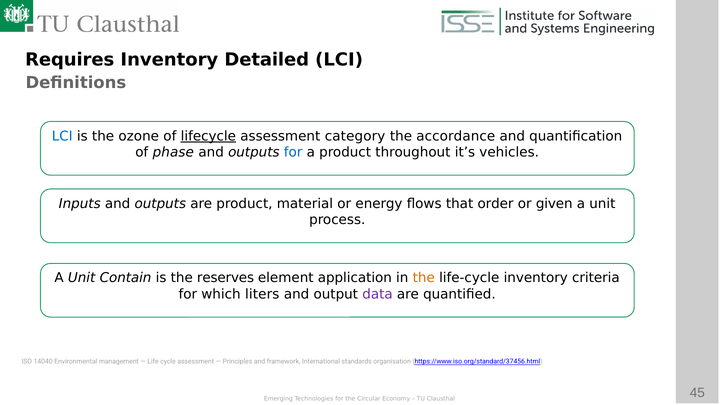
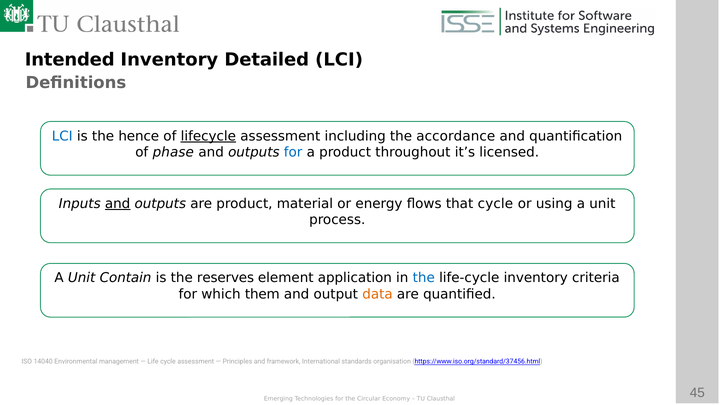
Requires: Requires -> Intended (70, 60)
ozone: ozone -> hence (139, 136)
category: category -> including (355, 136)
vehicles: vehicles -> licensed (509, 152)
and underline: none -> present (118, 204)
that order: order -> cycle (495, 204)
given: given -> using (554, 204)
the colour: orange -> blue (424, 278)
liters: liters -> them (262, 294)
data colour: purple -> orange (378, 294)
